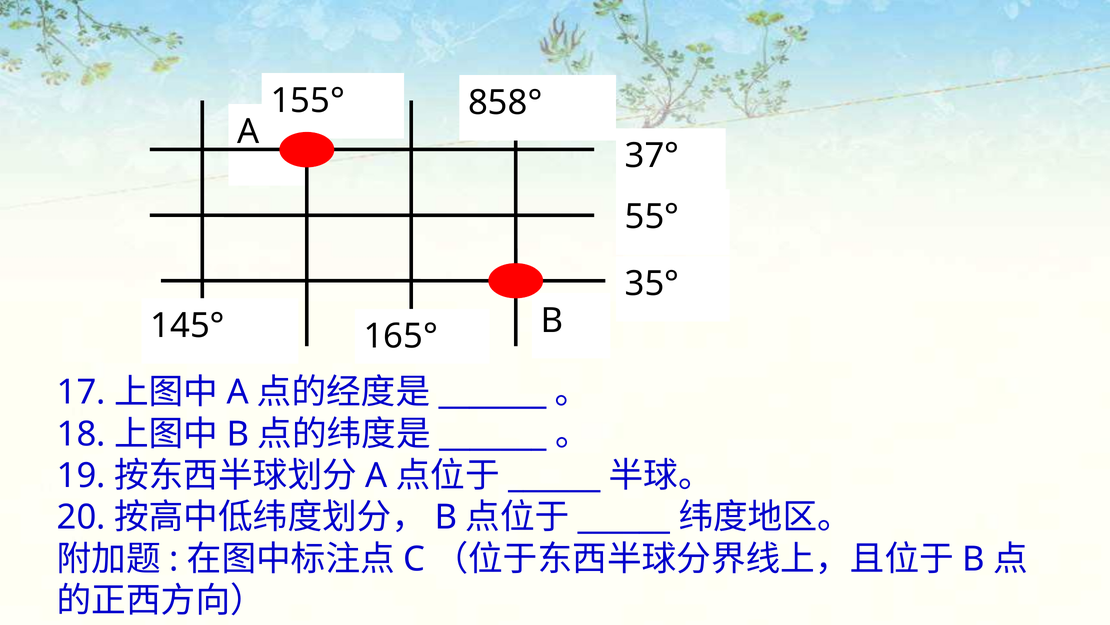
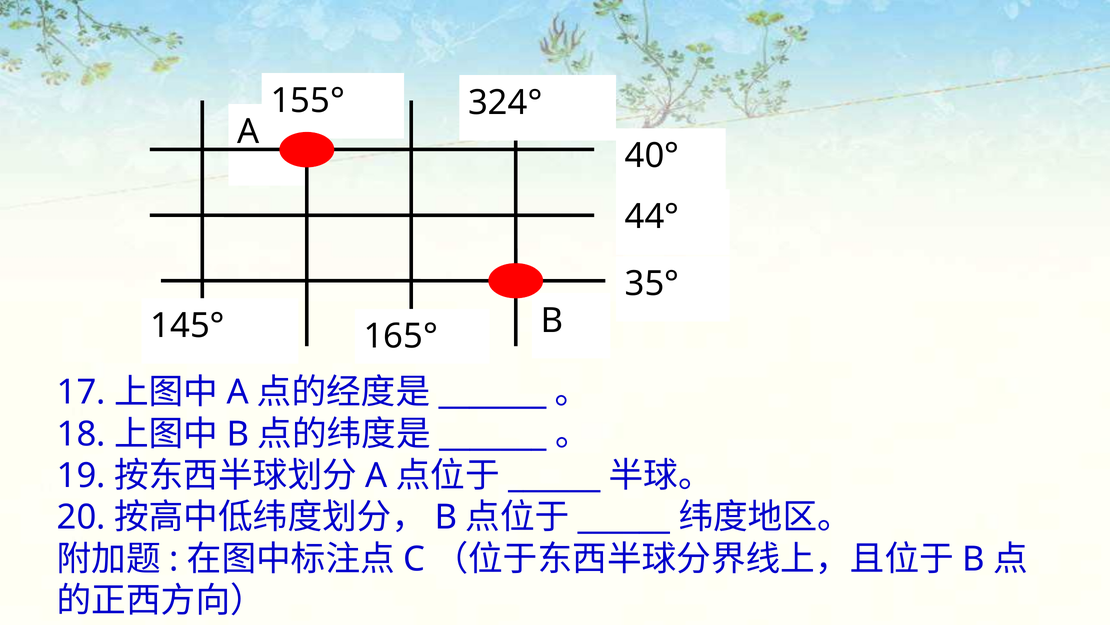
858°: 858° -> 324° (505, 103)
37°: 37° -> 40° (652, 156)
55°: 55° -> 44° (652, 217)
